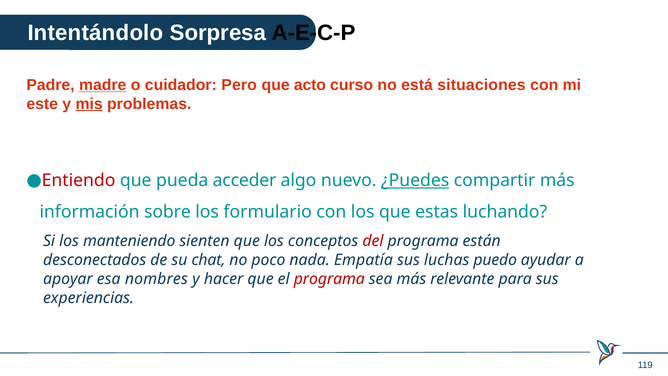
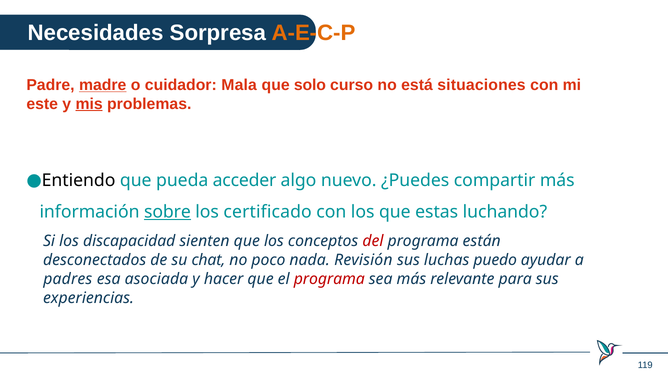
Intentándolo: Intentándolo -> Necesidades (96, 33)
A-E-C-P colour: black -> orange (314, 33)
Pero: Pero -> Mala (239, 85)
acto: acto -> solo (310, 85)
Entiendo colour: red -> black (79, 180)
¿Puedes underline: present -> none (415, 180)
sobre underline: none -> present (167, 212)
formulario: formulario -> certificado (268, 212)
manteniendo: manteniendo -> discapacidad (129, 241)
Empatía: Empatía -> Revisión (363, 260)
apoyar: apoyar -> padres (68, 279)
nombres: nombres -> asociada (156, 279)
